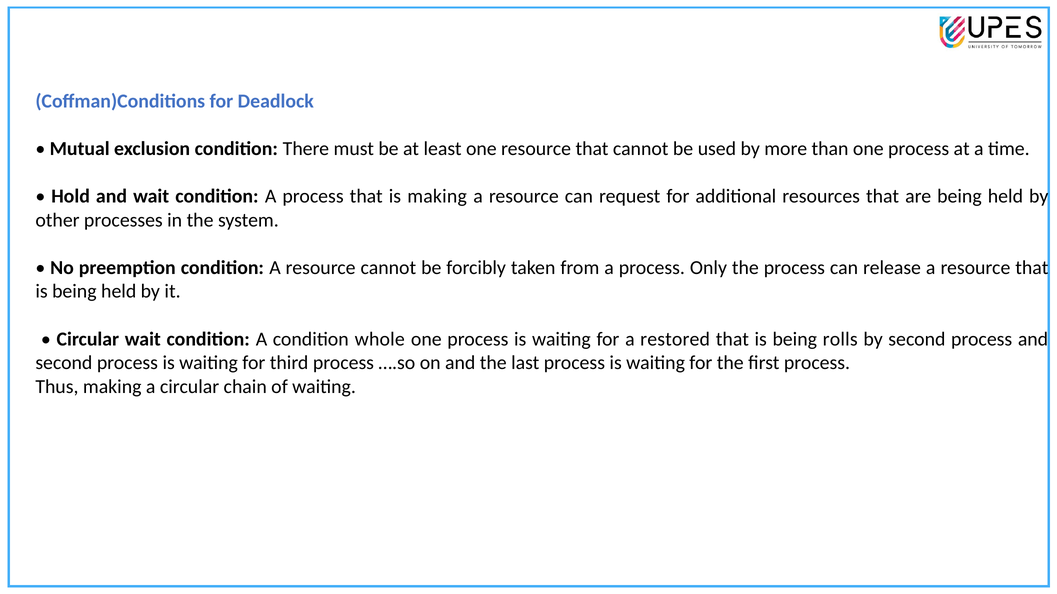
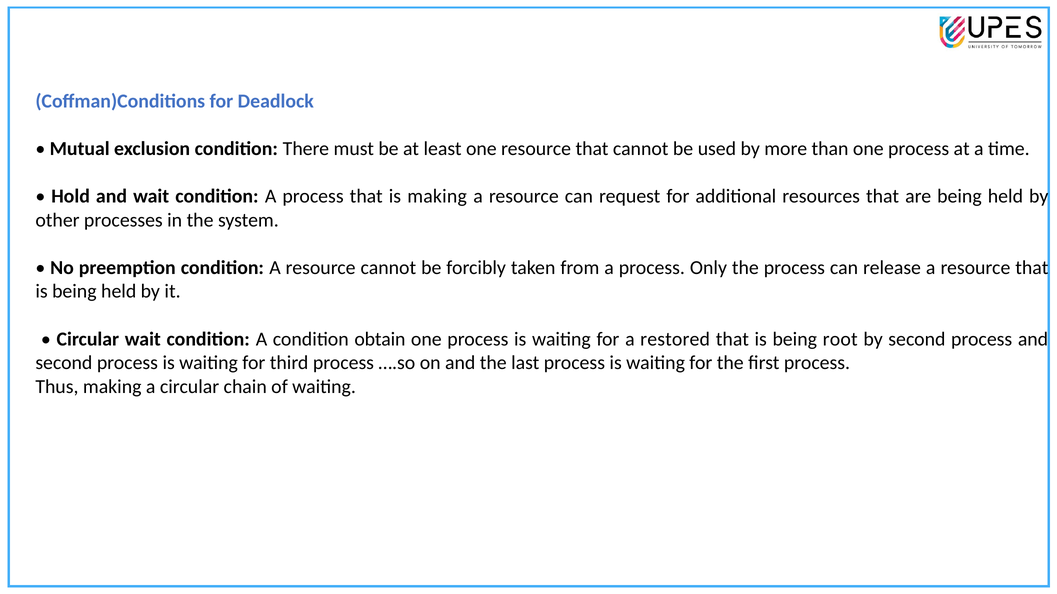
whole: whole -> obtain (380, 339)
rolls: rolls -> root (840, 339)
